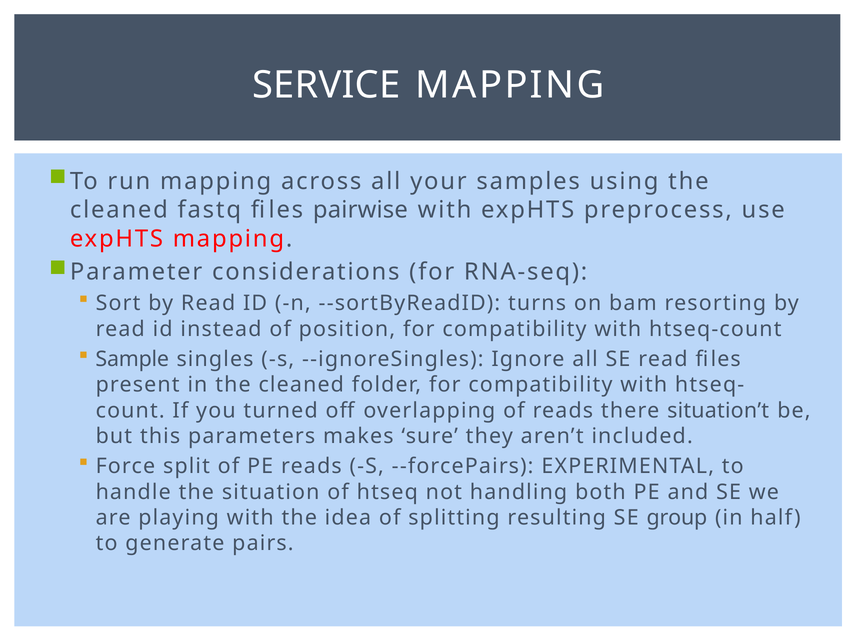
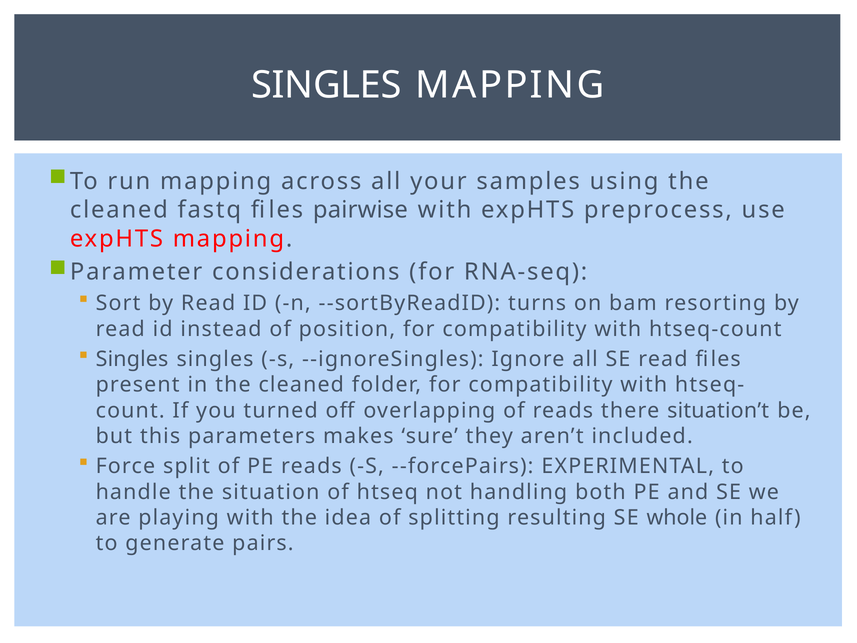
SERVICE: SERVICE -> SINGLES (327, 85)
Sample: Sample -> Singles (132, 359)
group: group -> whole (677, 517)
